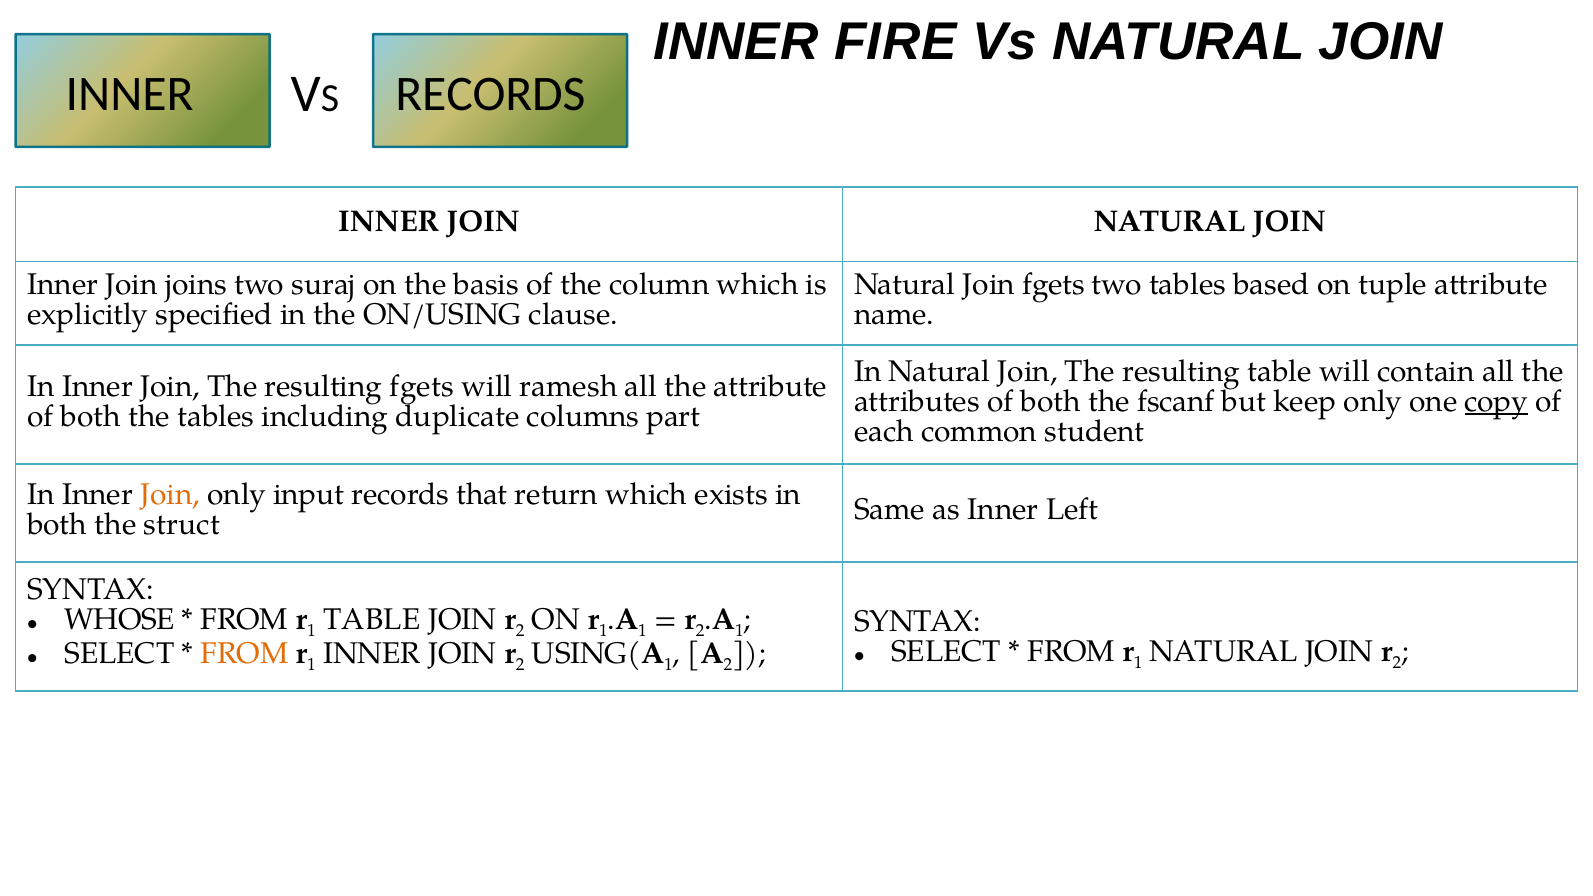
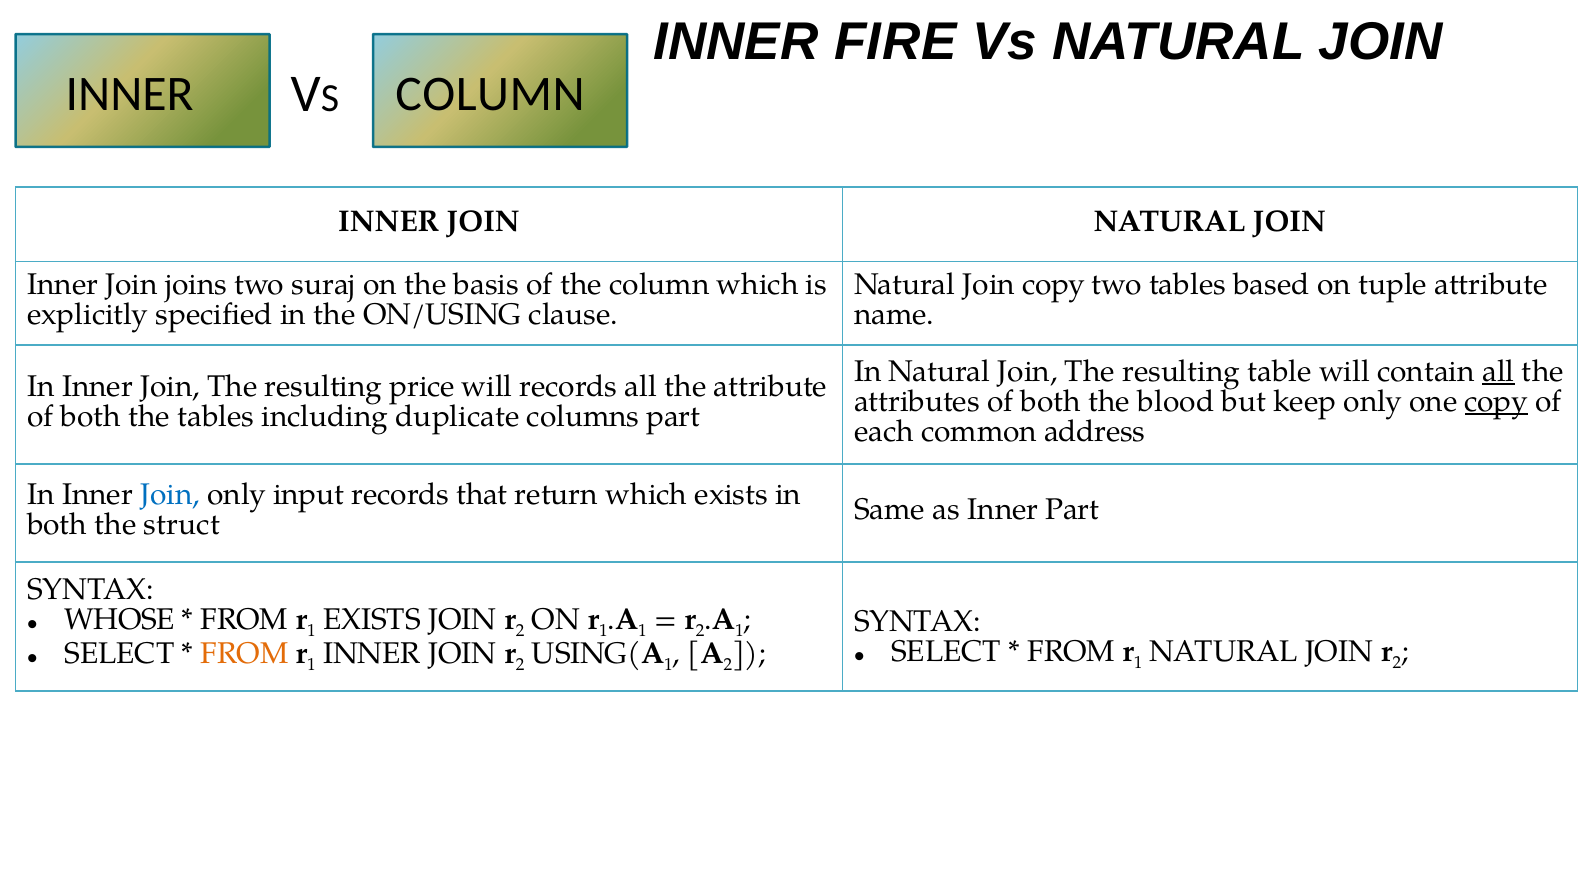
INNER RECORDS: RECORDS -> COLUMN (490, 95)
Join fgets: fgets -> copy (1054, 285)
all underline: none -> present (1499, 371)
resulting fgets: fgets -> price (422, 386)
will ramesh: ramesh -> records (569, 386)
fscanf: fscanf -> blood (1176, 401)
student: student -> address (1095, 431)
Join colour: orange -> blue (170, 495)
Inner Left: Left -> Part (1072, 510)
TABLE: TABLE -> EXISTS (372, 620)
